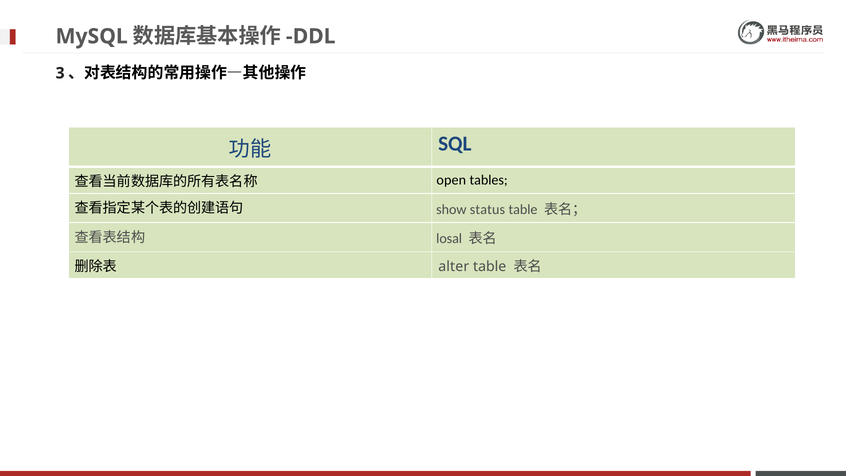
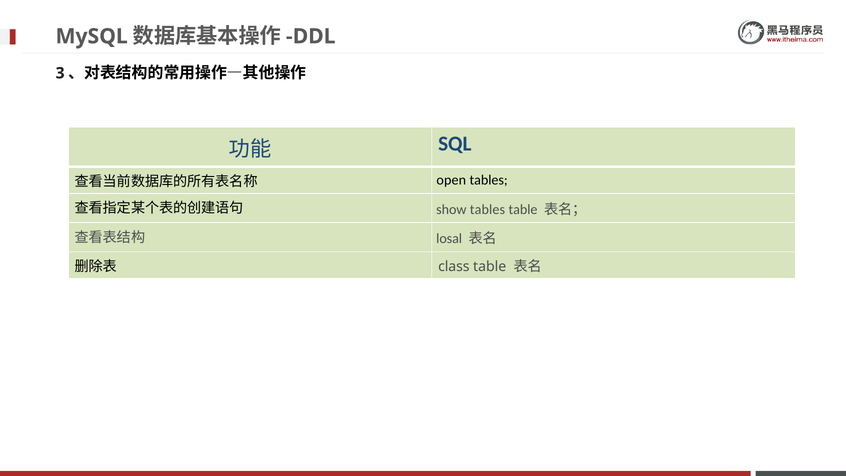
show status: status -> tables (487, 209)
alter: alter -> class (454, 266)
